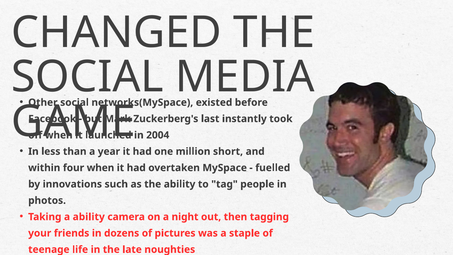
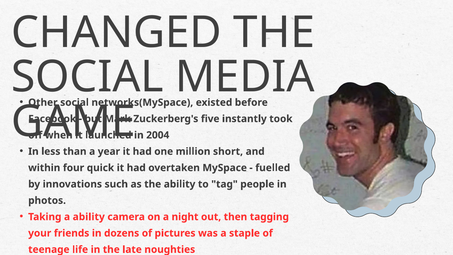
last: last -> five (210, 119)
four when: when -> quick (100, 168)
